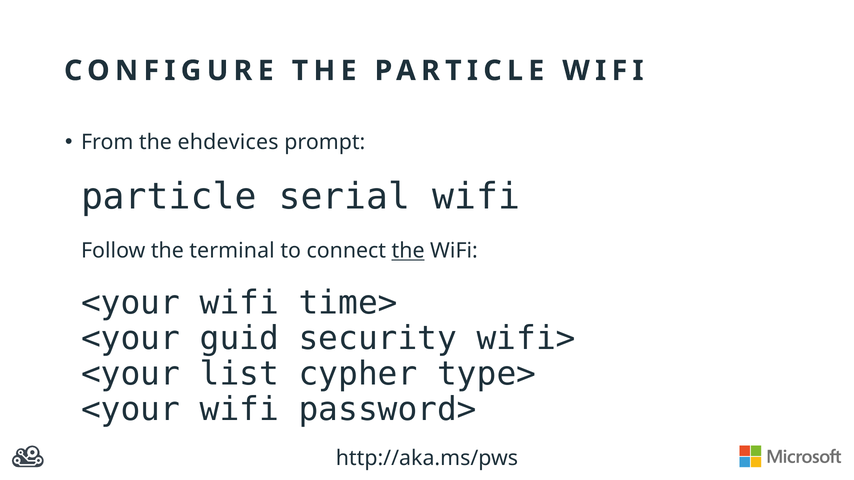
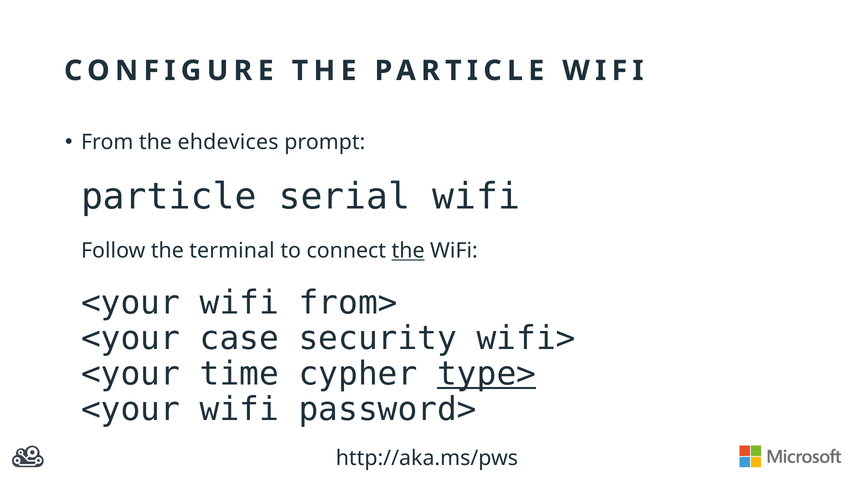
time>: time> -> from> (348, 303)
guid: guid -> case (239, 339)
list: list -> time (239, 374)
type> underline: none -> present (487, 374)
